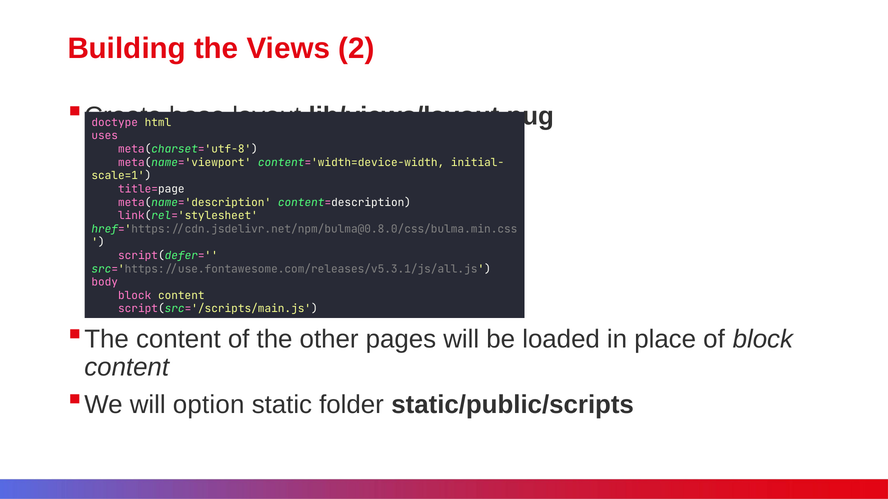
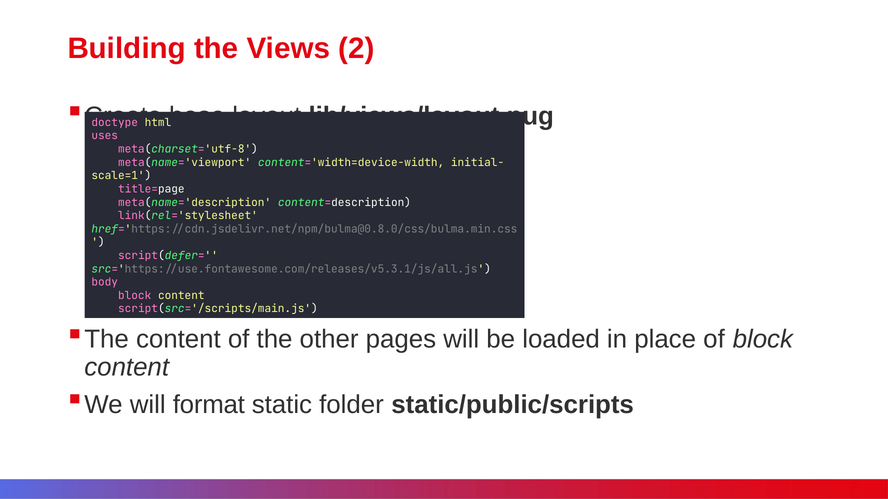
option: option -> format (209, 405)
